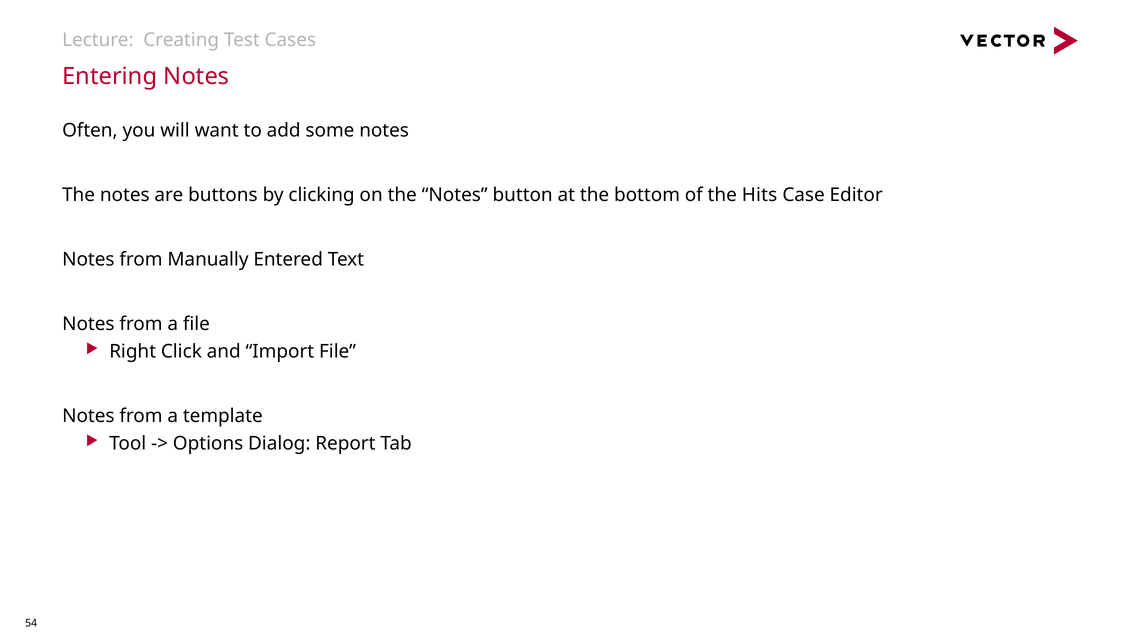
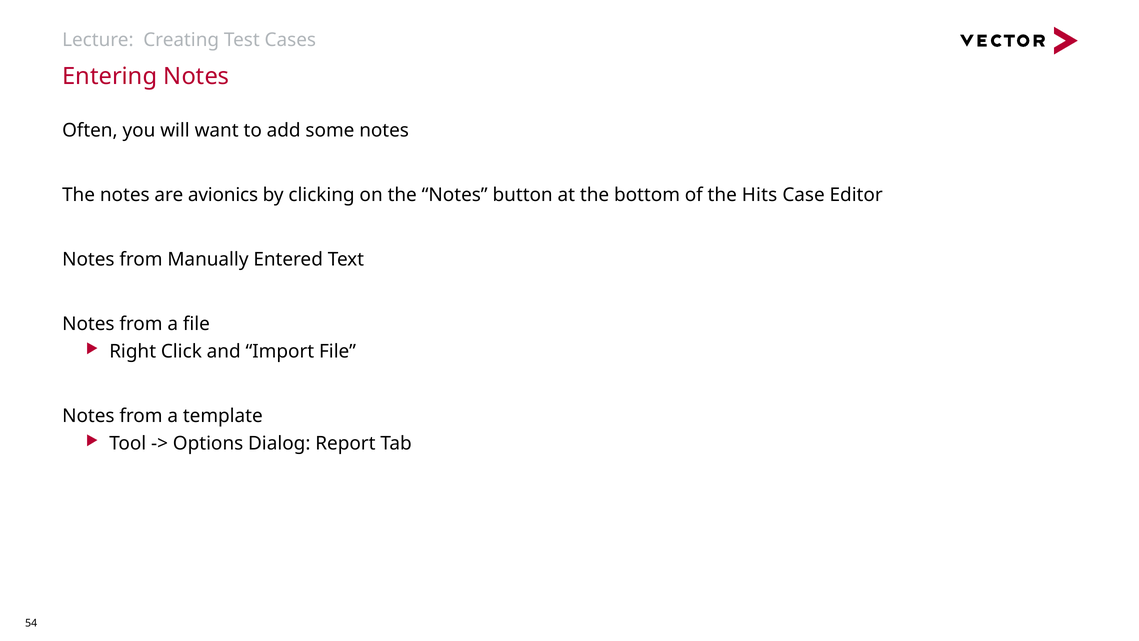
buttons: buttons -> avionics (223, 195)
